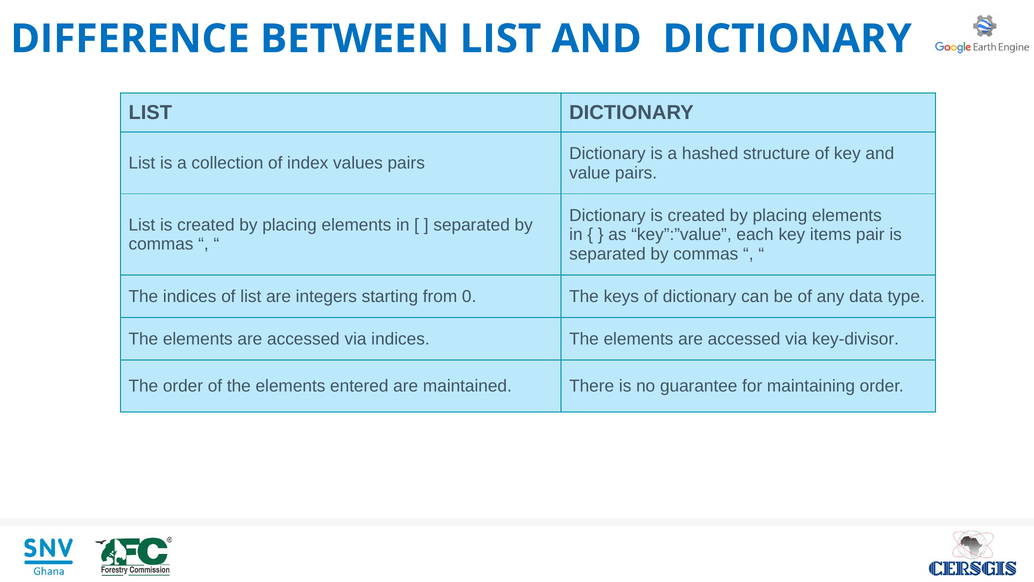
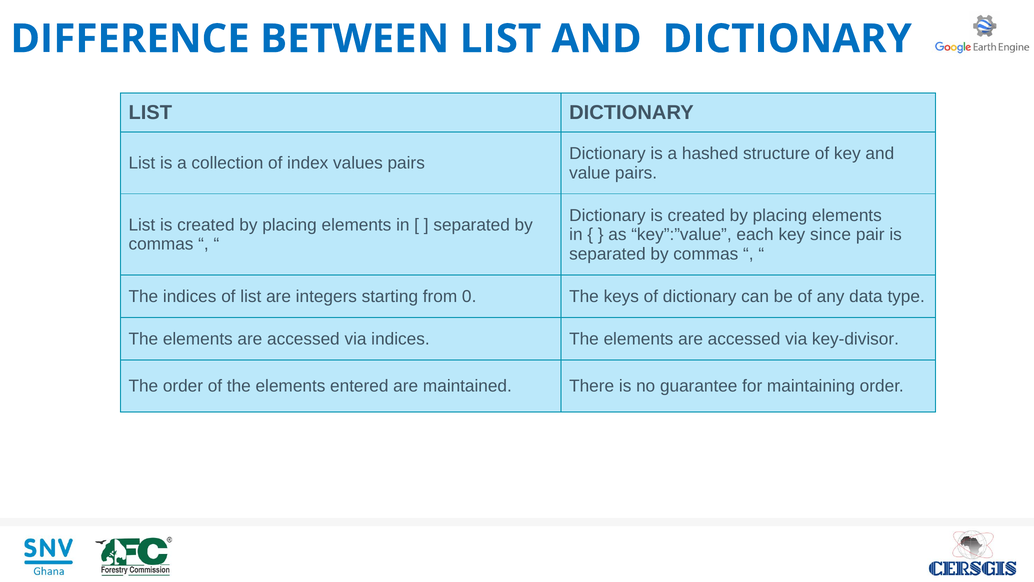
items: items -> since (831, 234)
